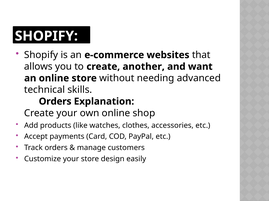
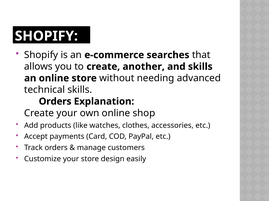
websites: websites -> searches (168, 55)
and want: want -> skills (200, 67)
